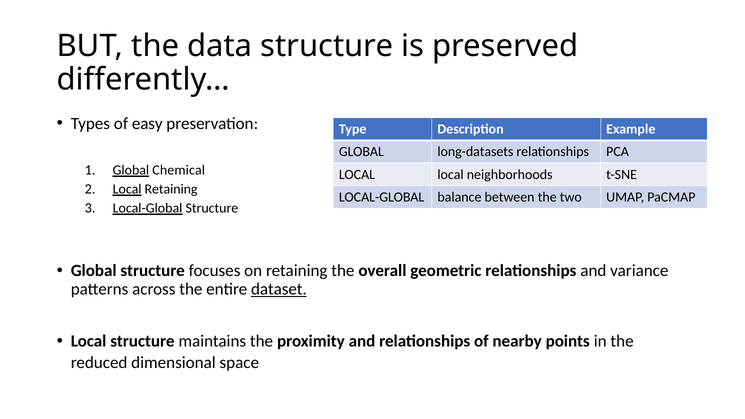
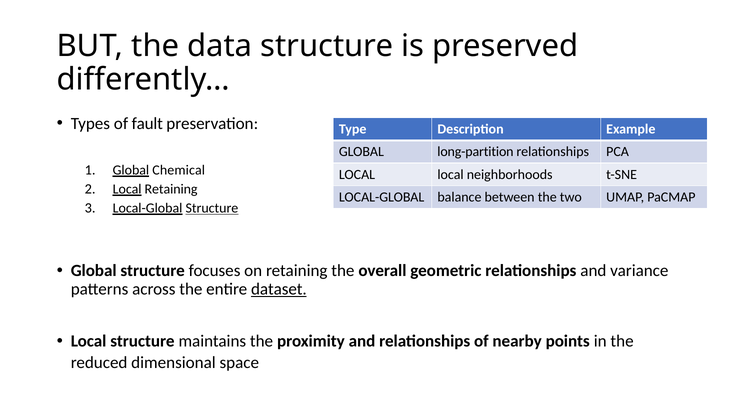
easy: easy -> fault (147, 123)
long-datasets: long-datasets -> long-partition (475, 152)
Structure underline: none -> present (212, 208)
